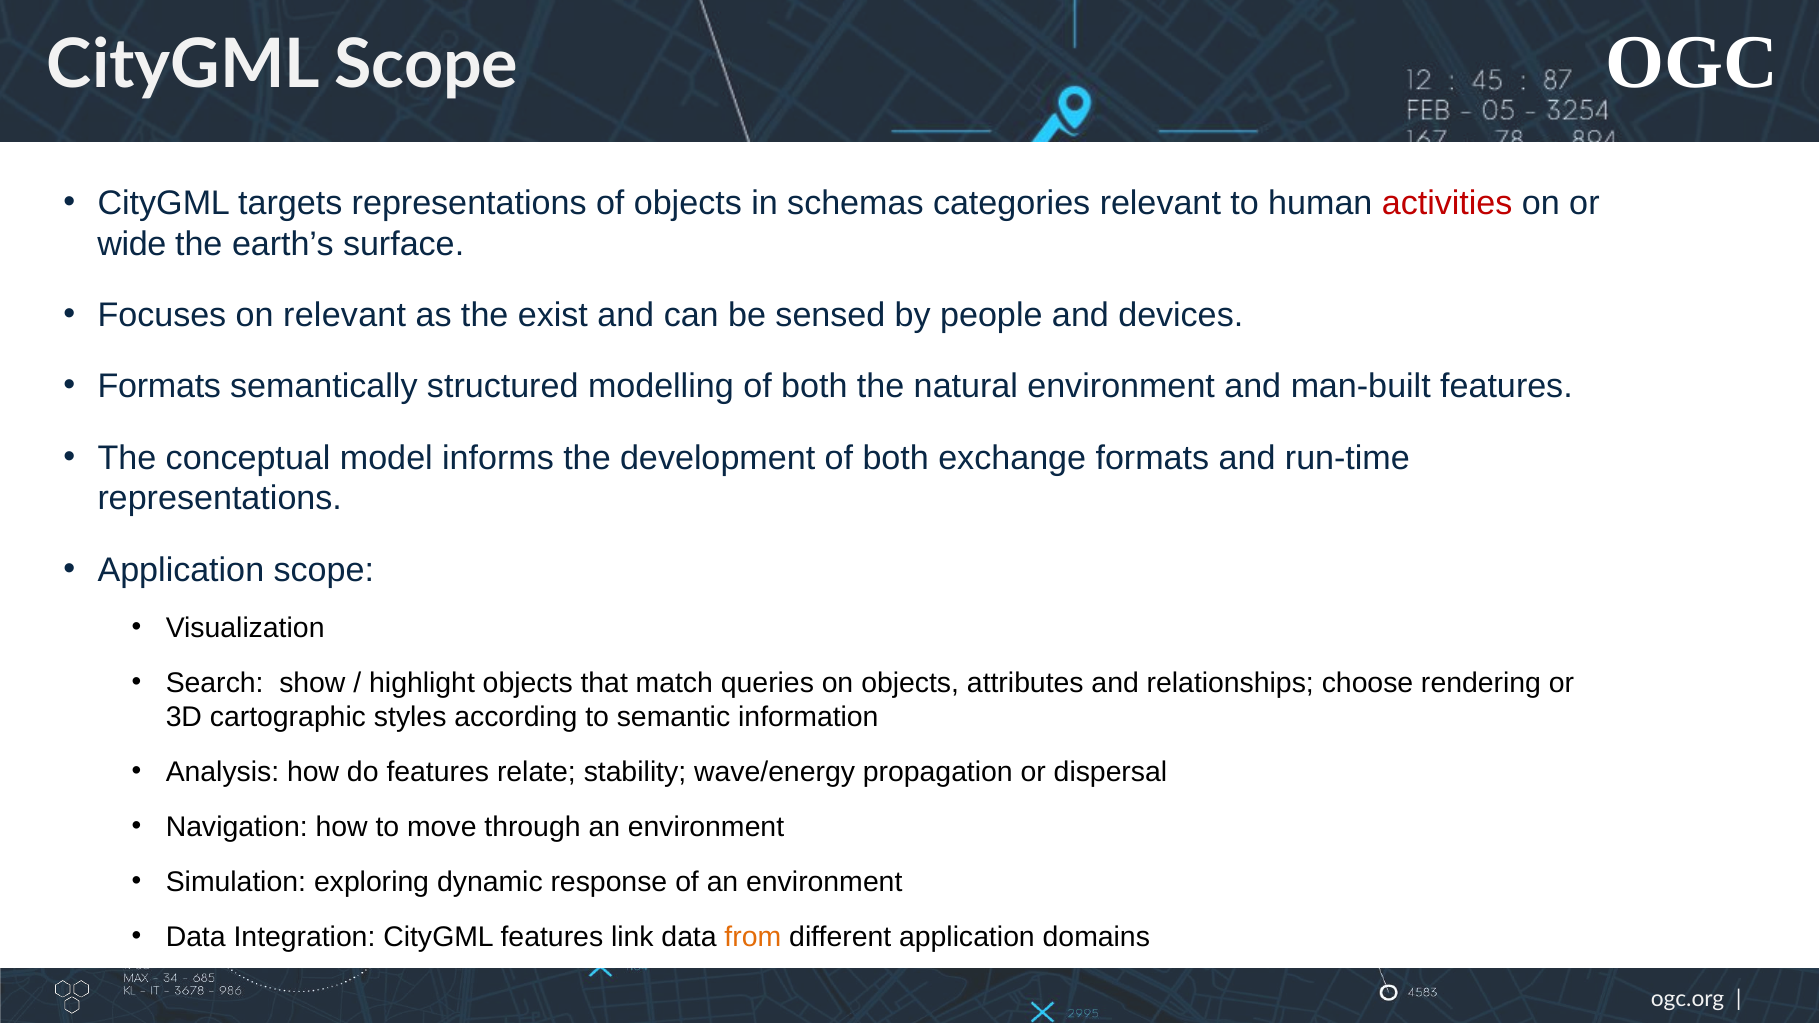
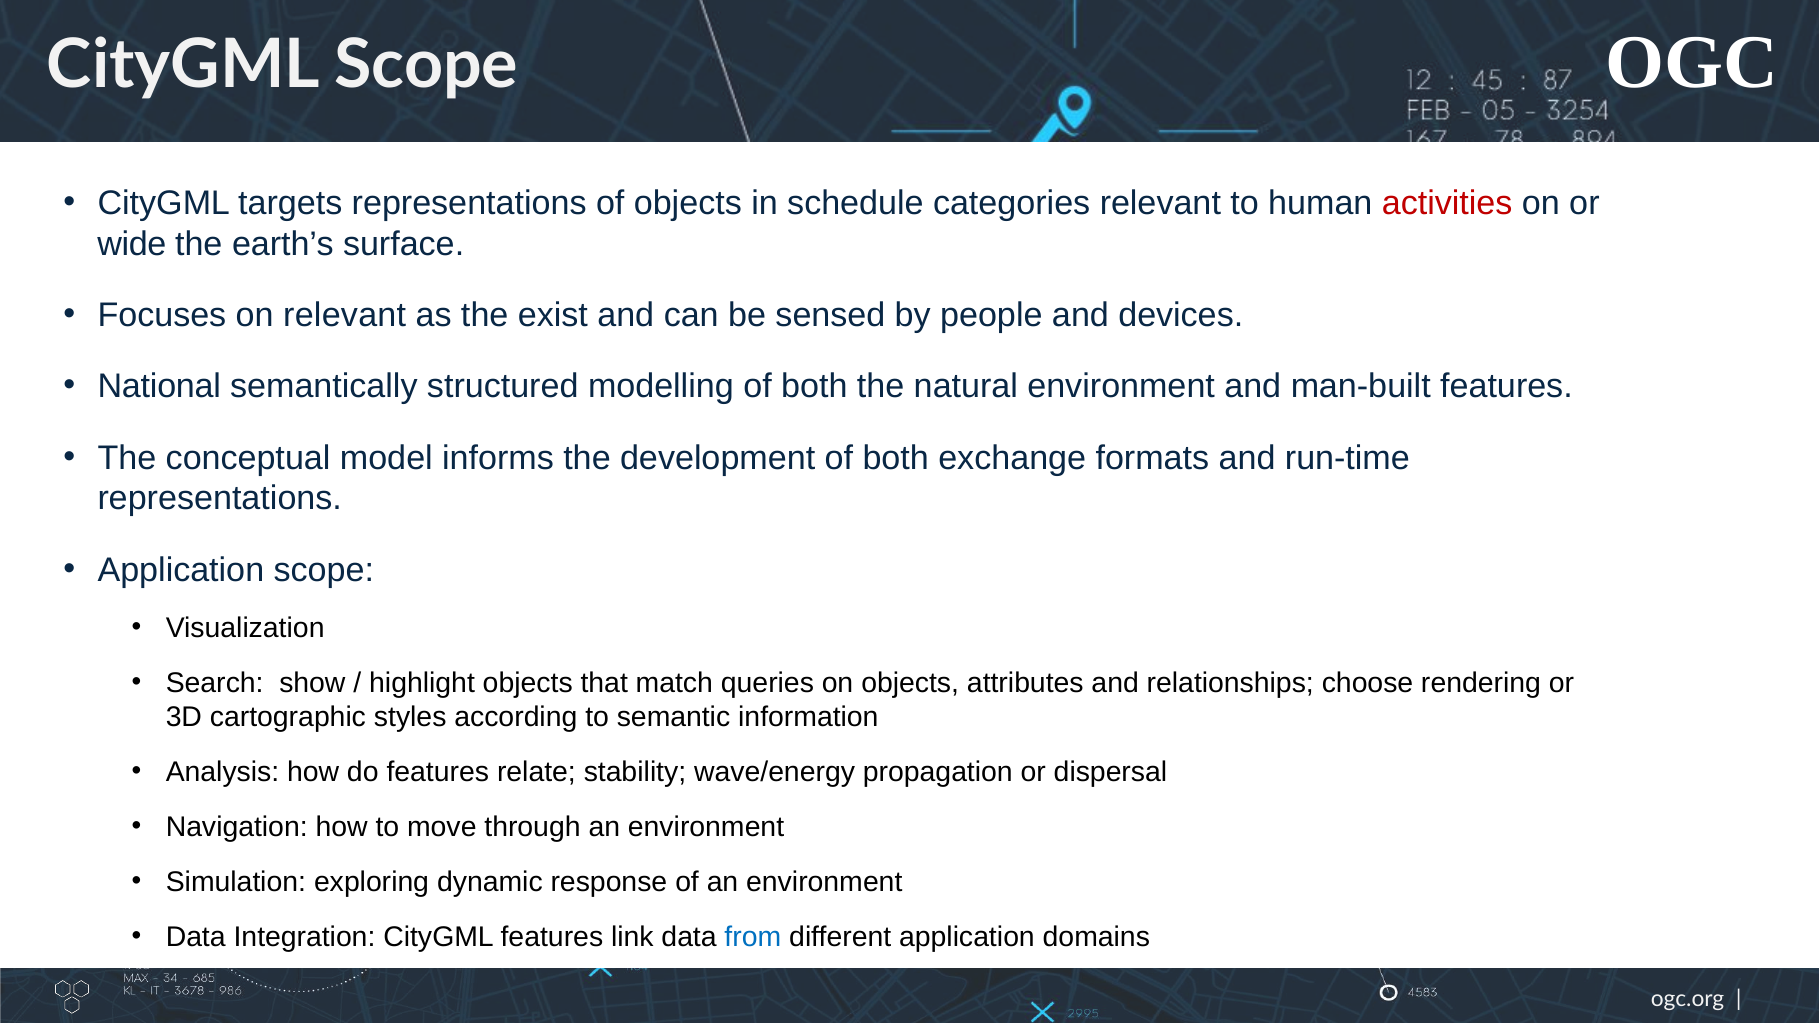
schemas: schemas -> schedule (855, 203)
Formats: Formats -> National (159, 387)
from colour: orange -> blue (753, 937)
